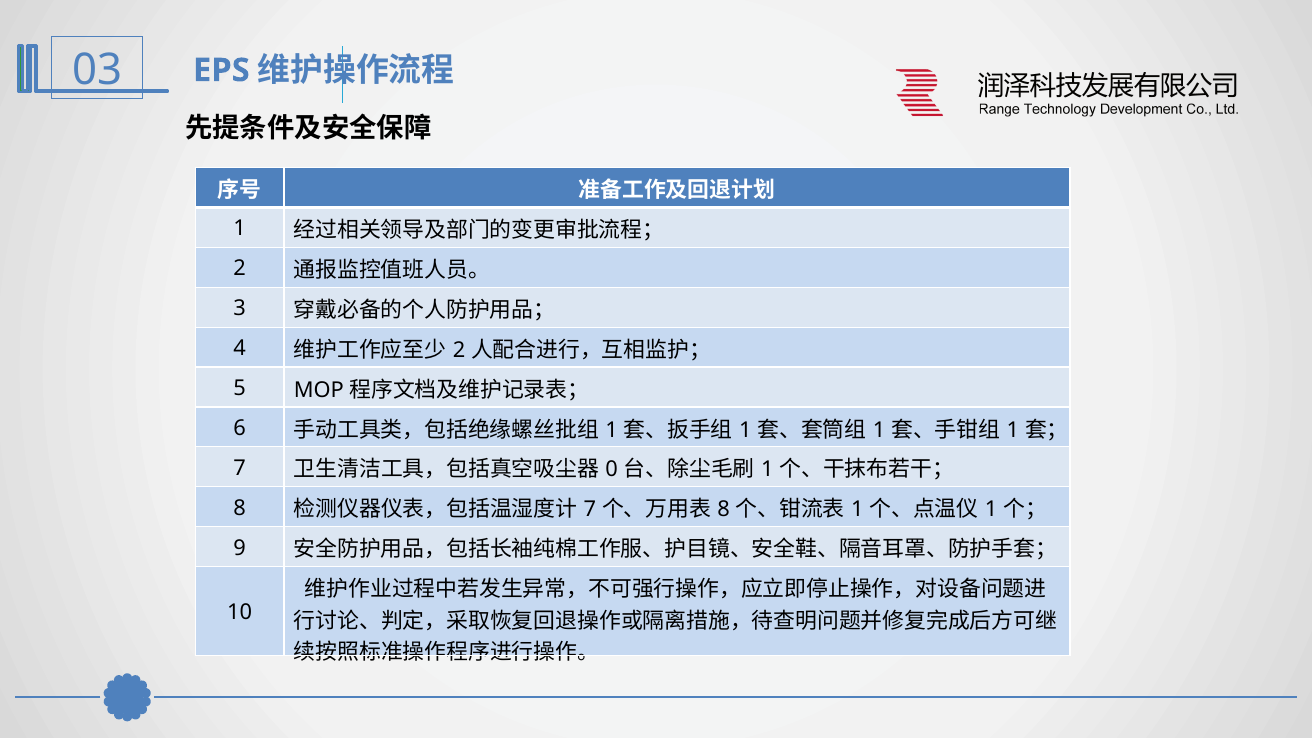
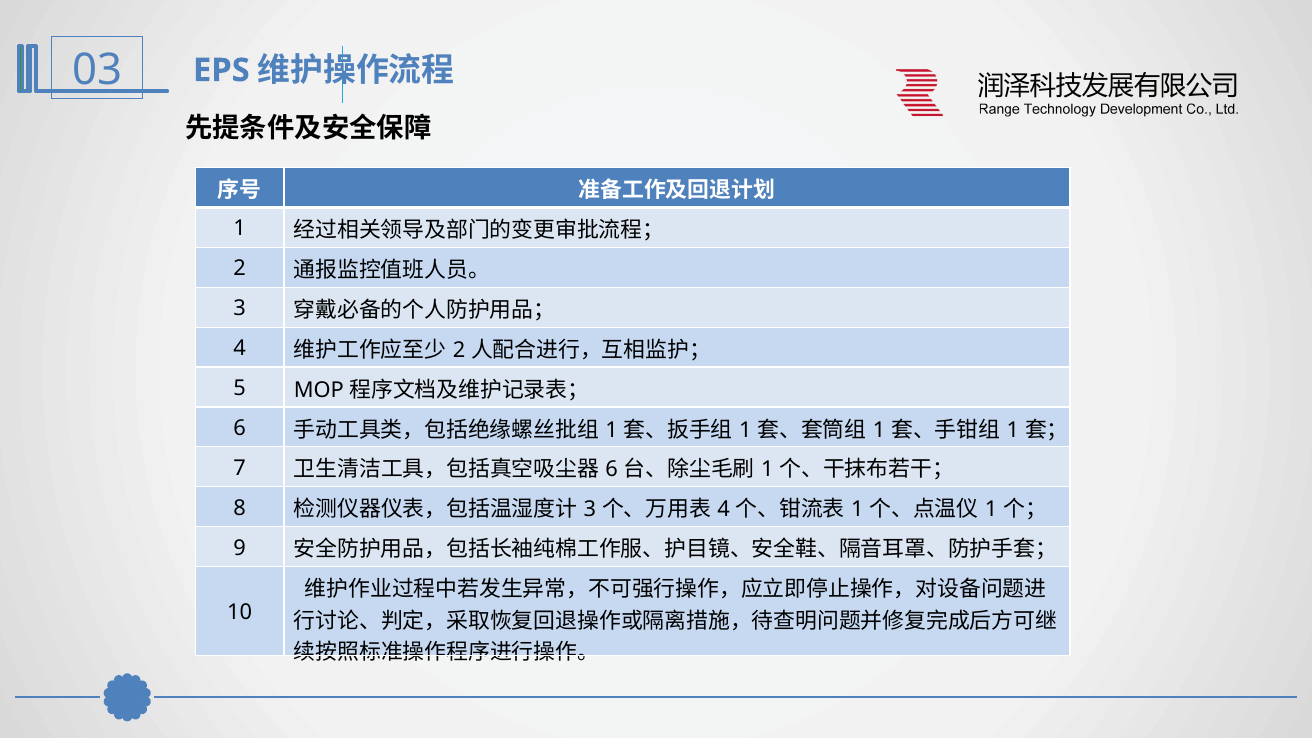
0: 0 -> 6 (612, 470)
7: 7 -> 3 (590, 510)
8: 8 -> 4 (724, 510)
